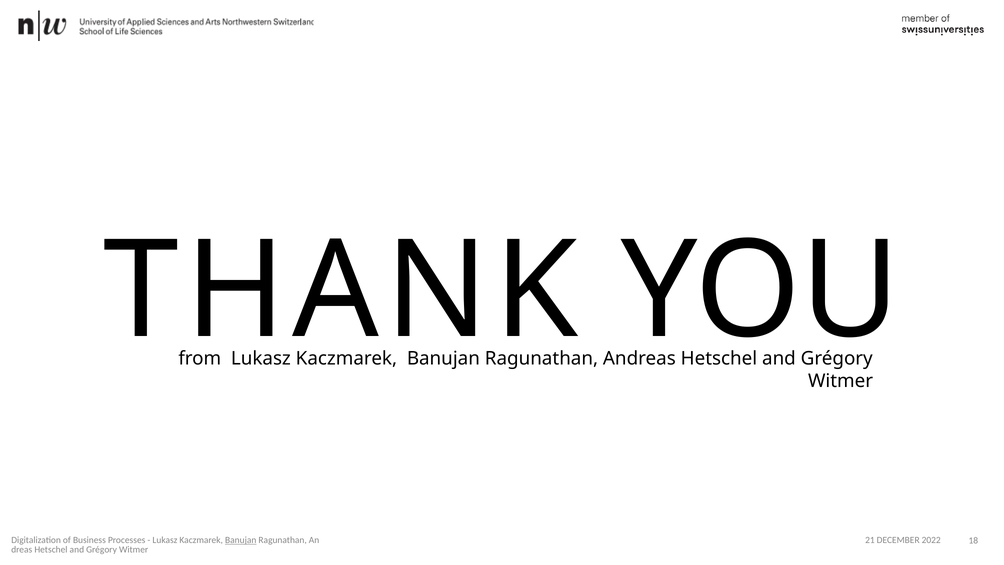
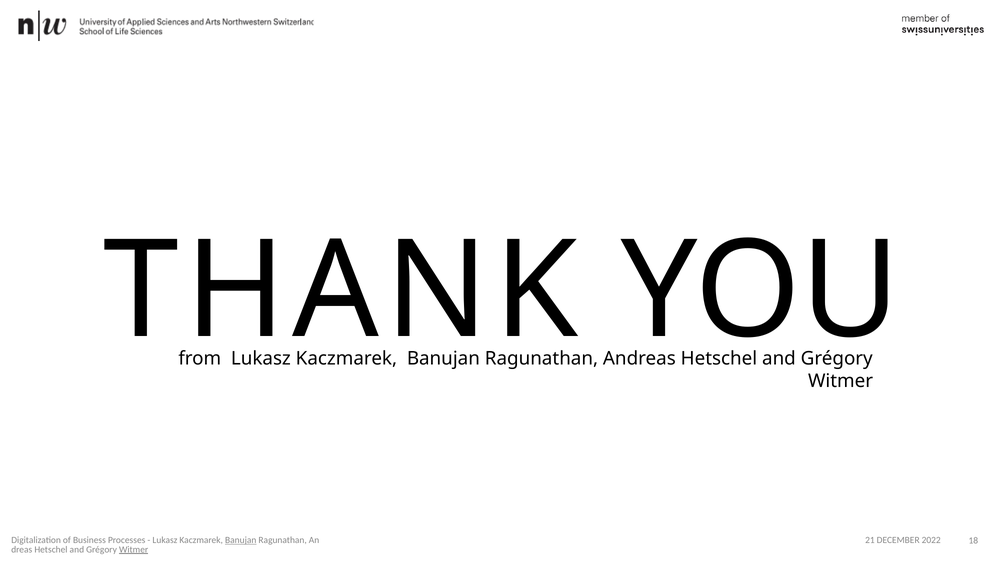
Witmer underline: none -> present (134, 549)
